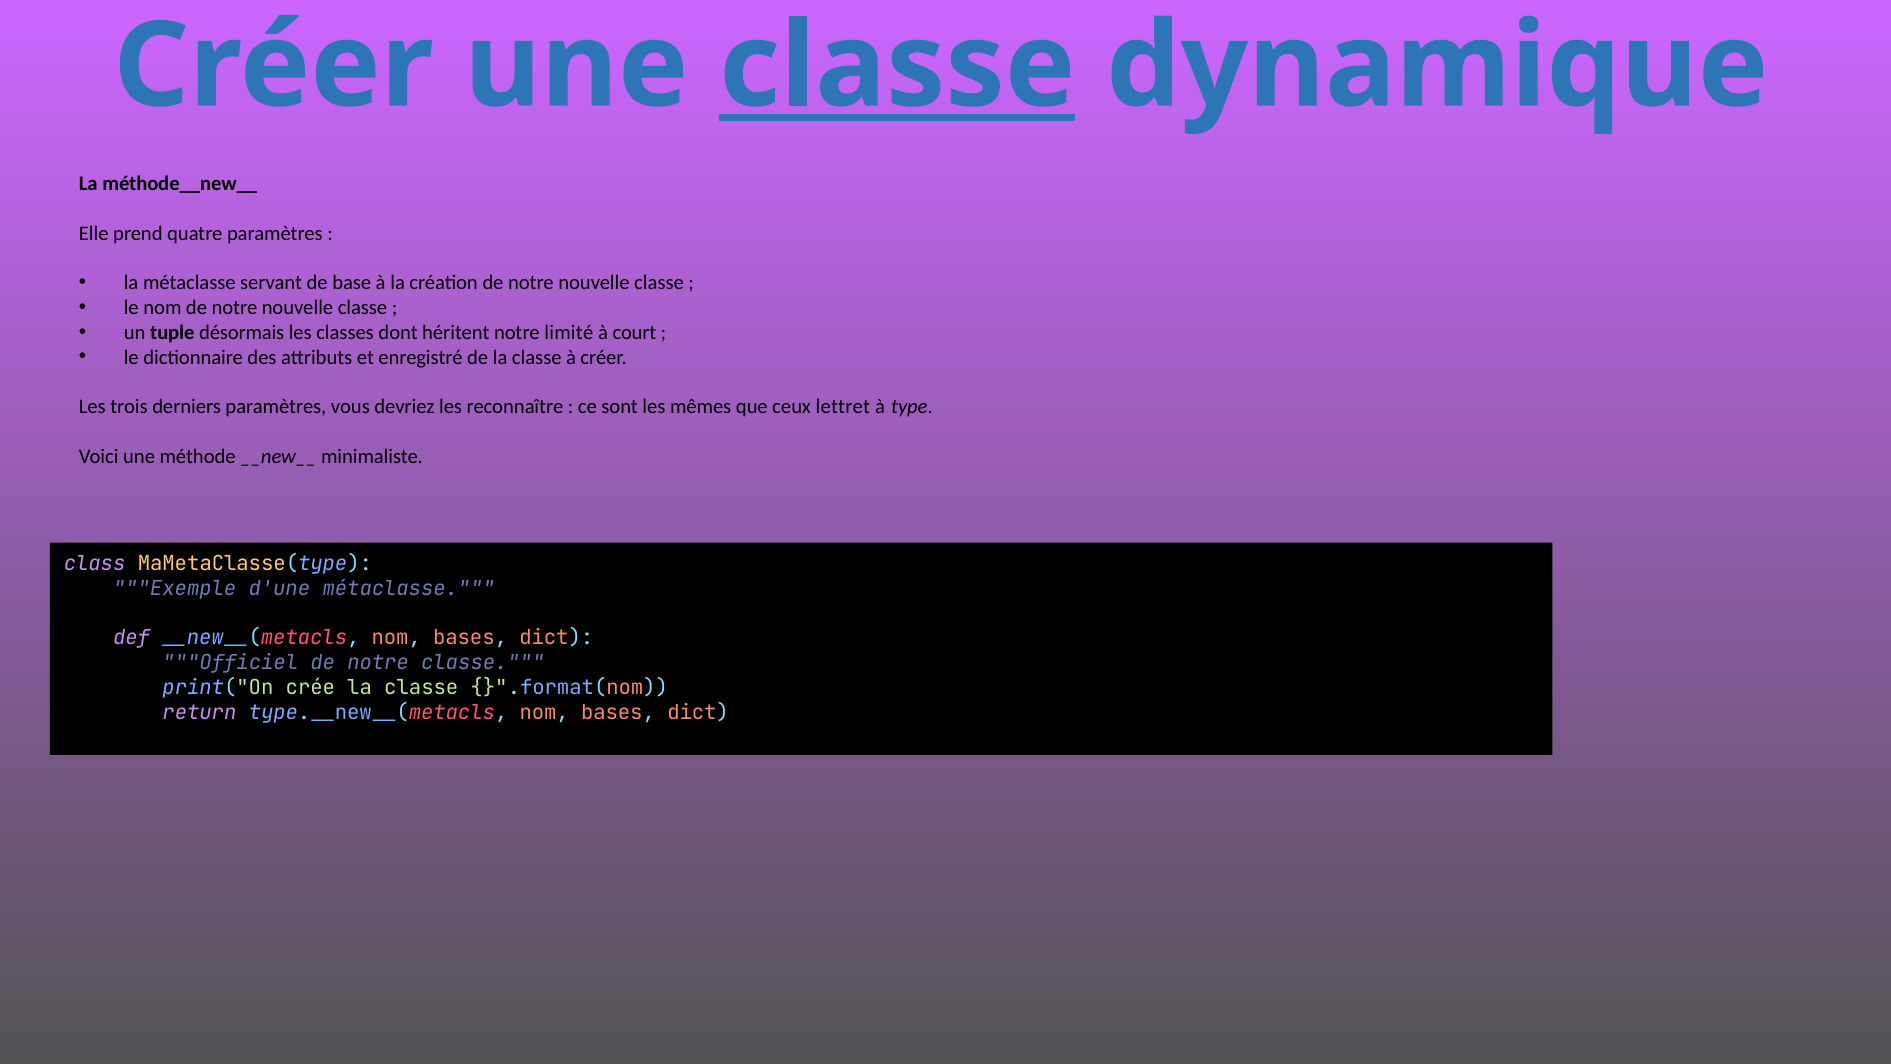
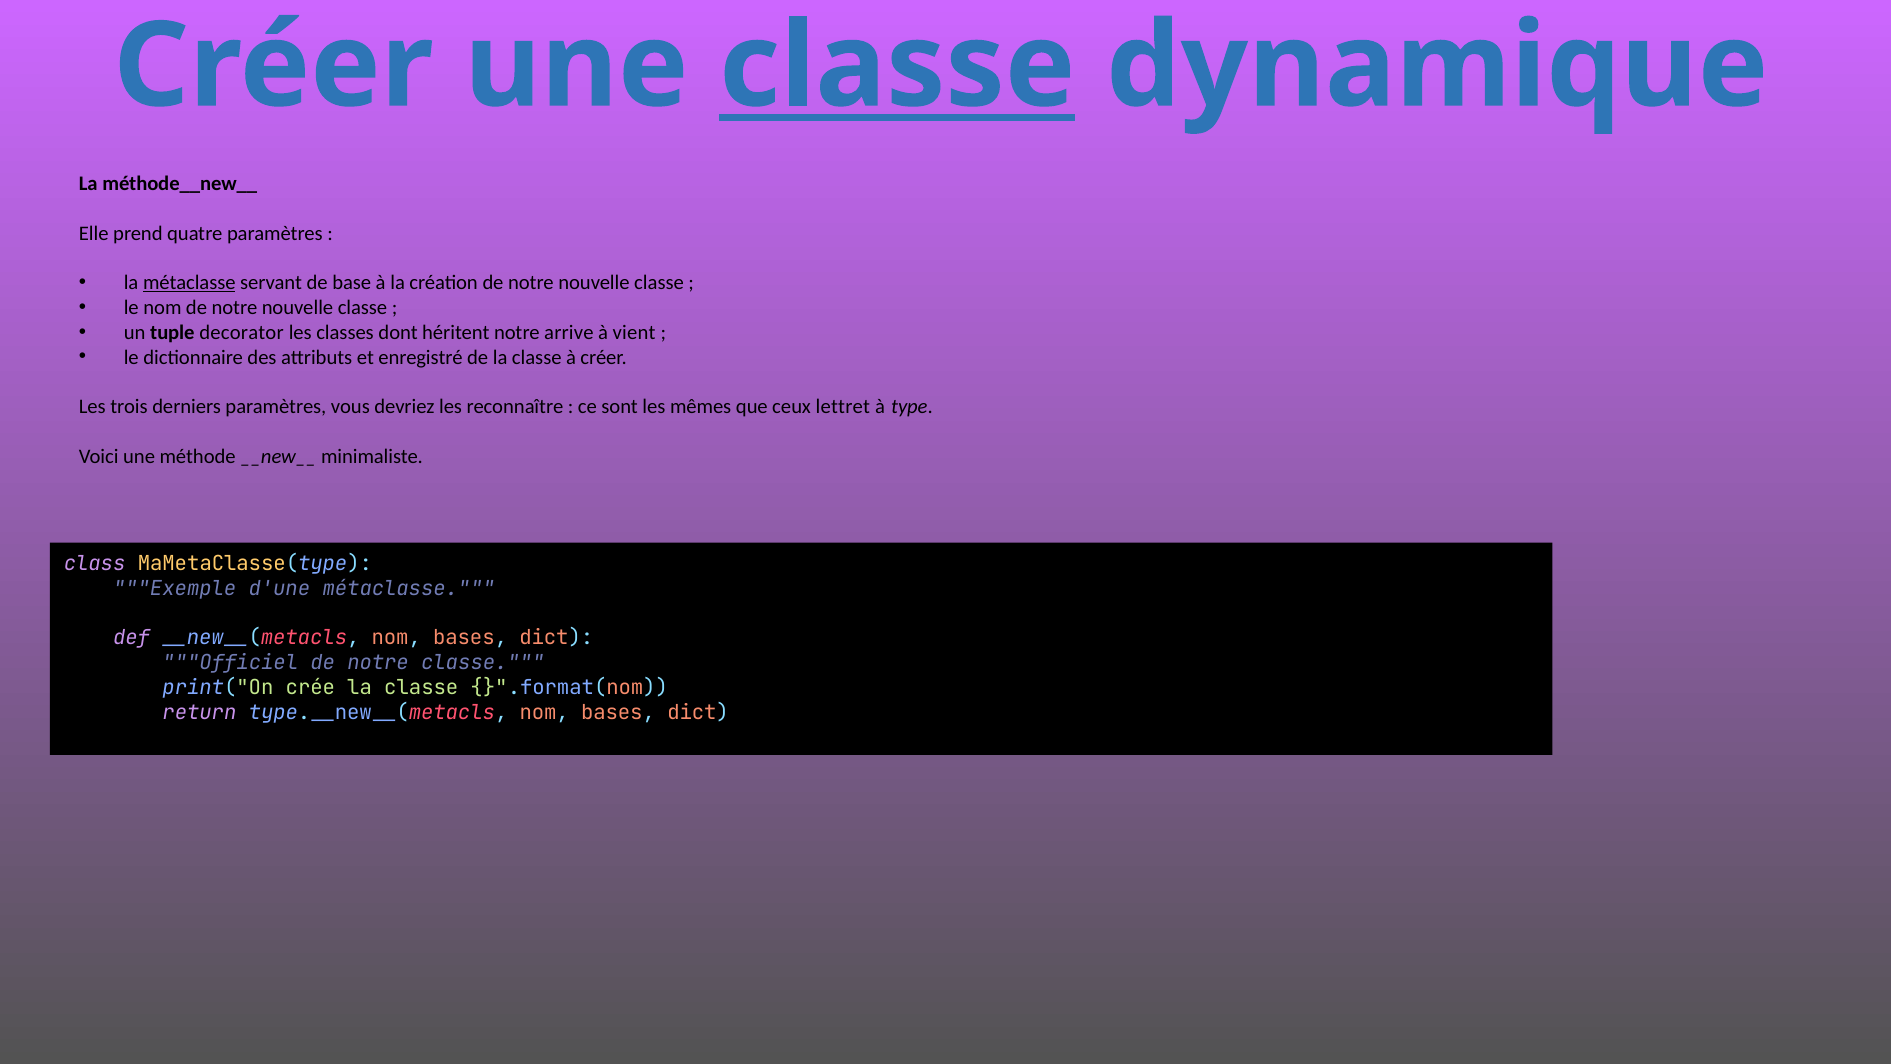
métaclasse underline: none -> present (189, 283)
désormais: désormais -> decorator (242, 332)
limité: limité -> arrive (569, 332)
court: court -> vient (634, 332)
